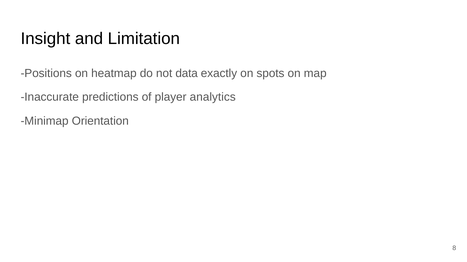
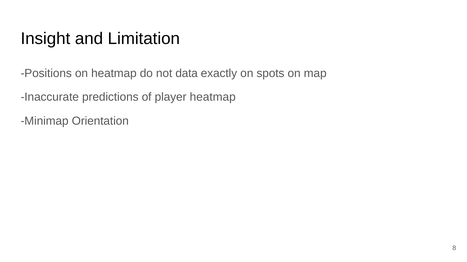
player analytics: analytics -> heatmap (213, 97)
